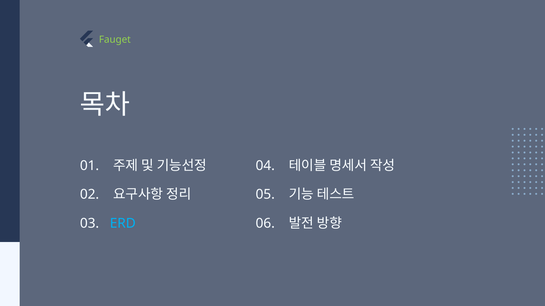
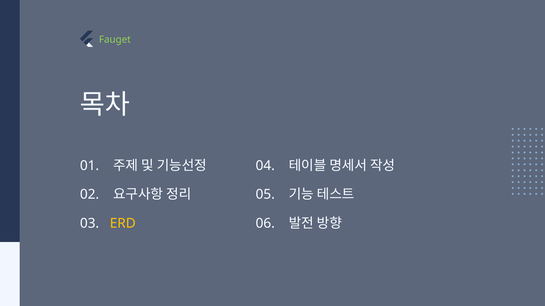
ERD colour: light blue -> yellow (123, 224)
